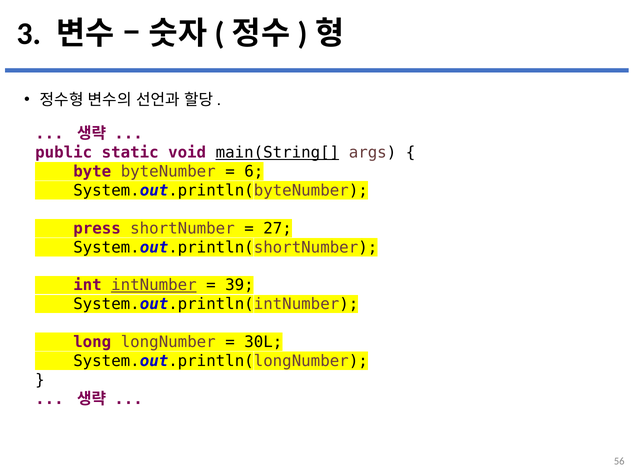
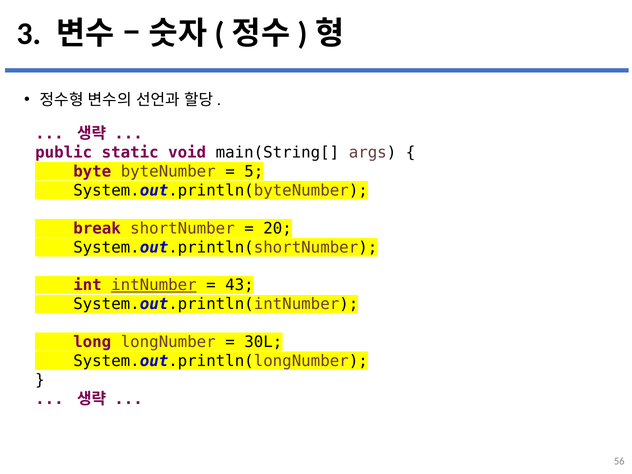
main(String[ underline: present -> none (277, 153)
6: 6 -> 5 (254, 172)
press: press -> break (97, 228)
27: 27 -> 20 (278, 228)
39: 39 -> 43 (239, 285)
